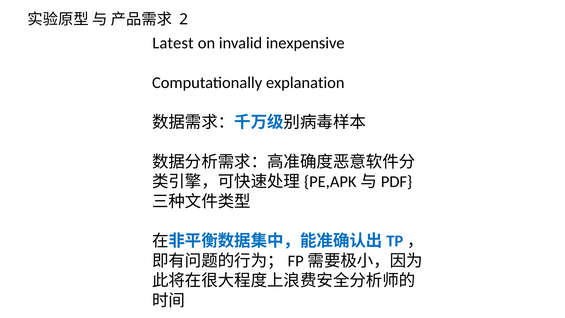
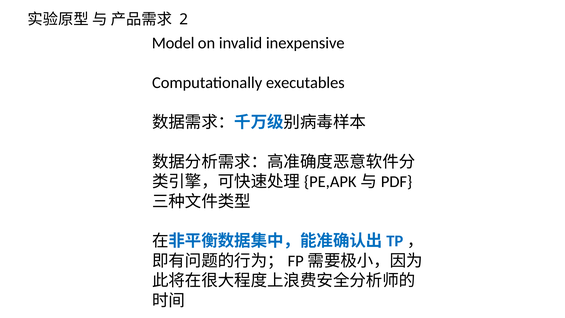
Latest: Latest -> Model (173, 43)
explanation: explanation -> executables (305, 83)
